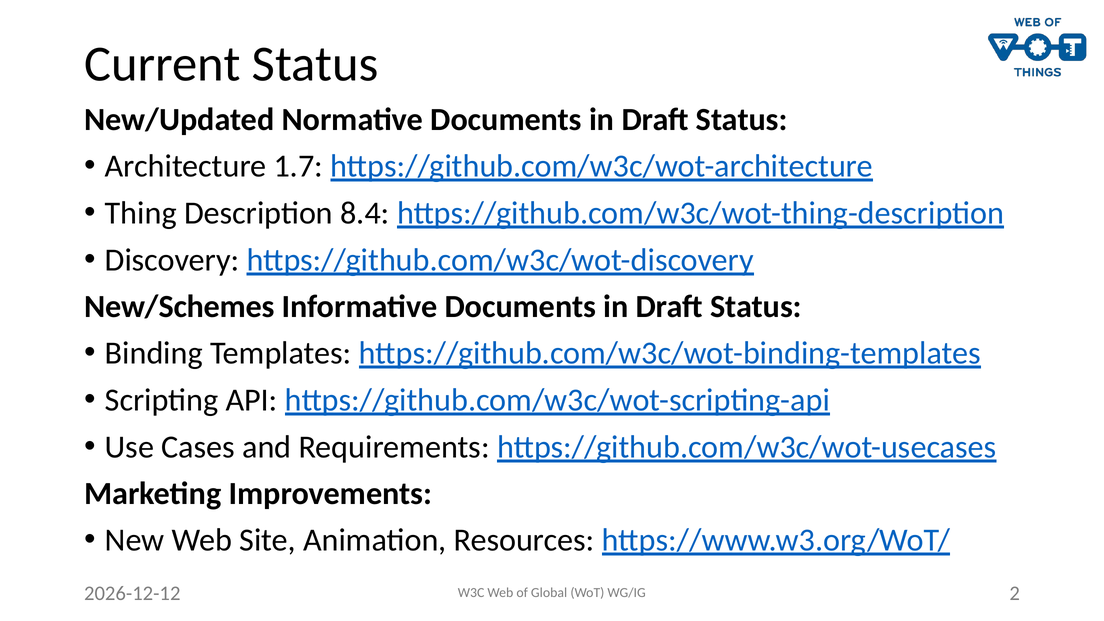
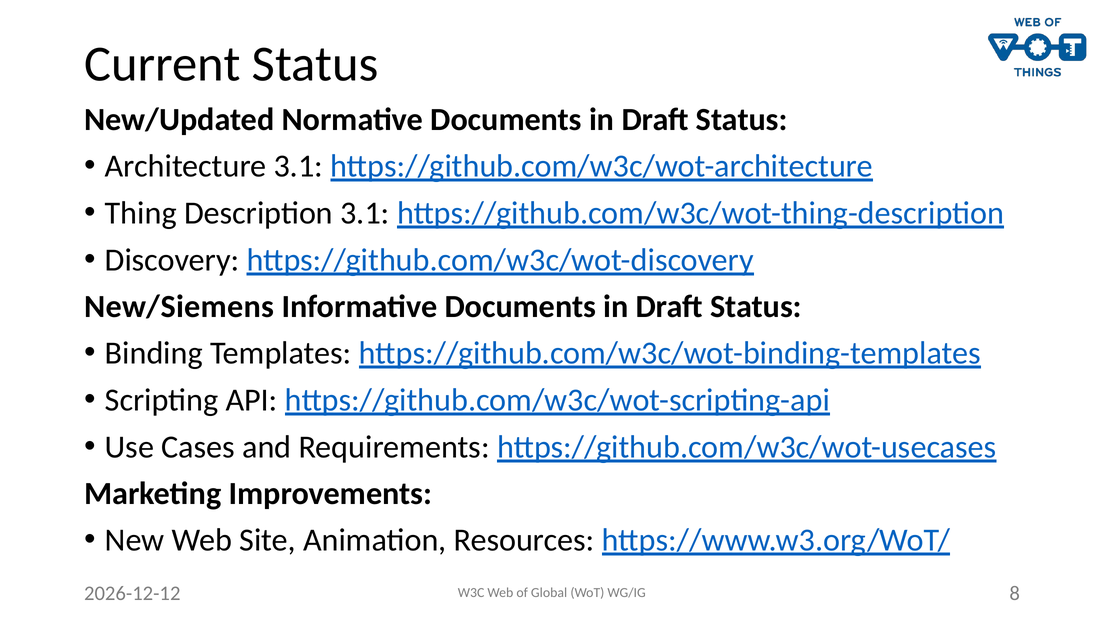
Architecture 1.7: 1.7 -> 3.1 (298, 166)
Description 8.4: 8.4 -> 3.1 (365, 213)
New/Schemes: New/Schemes -> New/Siemens (179, 306)
2: 2 -> 8 (1015, 594)
